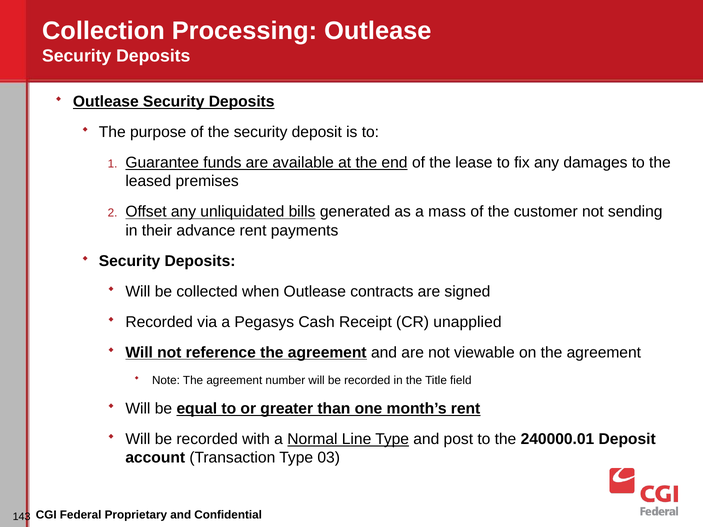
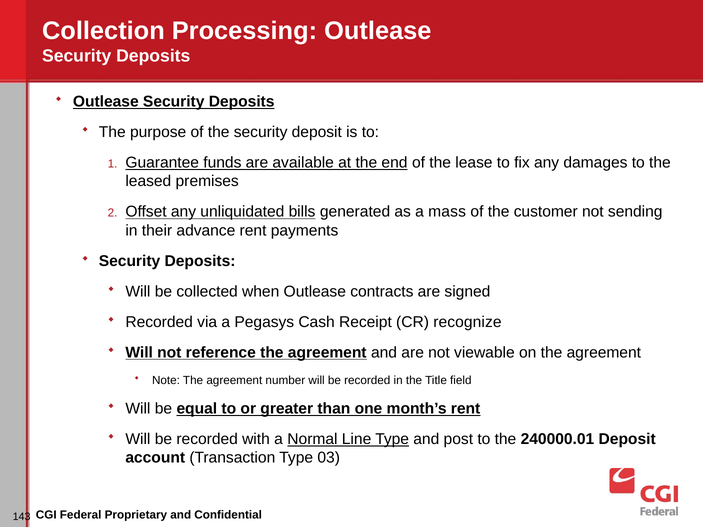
unapplied: unapplied -> recognize (467, 322)
